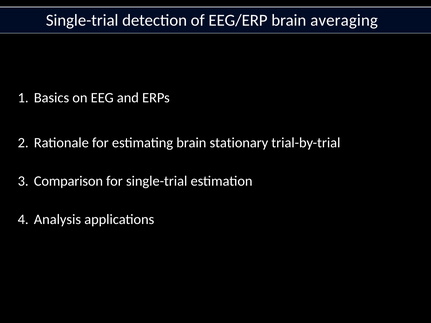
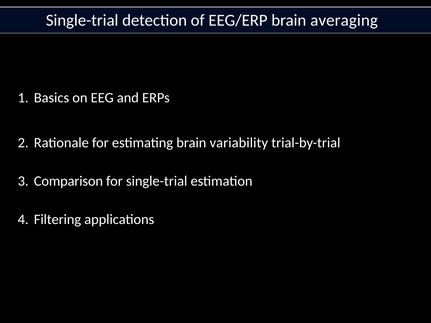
stationary: stationary -> variability (239, 143)
Analysis: Analysis -> Filtering (58, 219)
